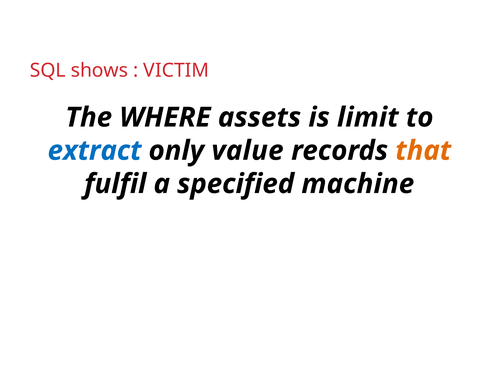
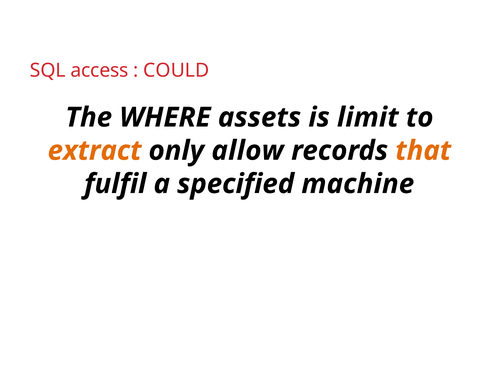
shows: shows -> access (100, 70)
VICTIM: VICTIM -> COULD (176, 70)
extract colour: blue -> orange (95, 151)
value: value -> allow (248, 151)
